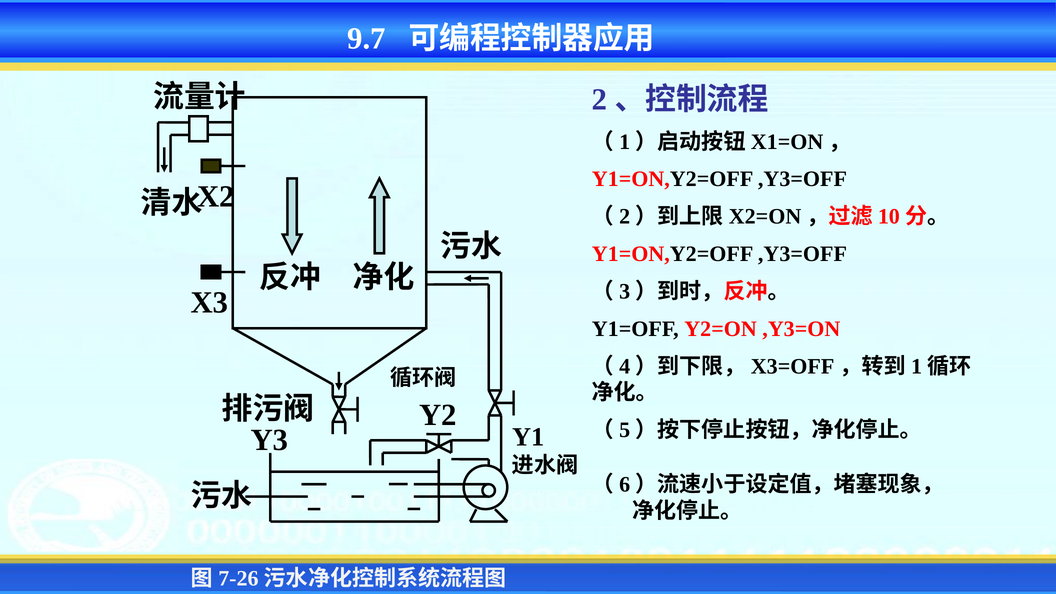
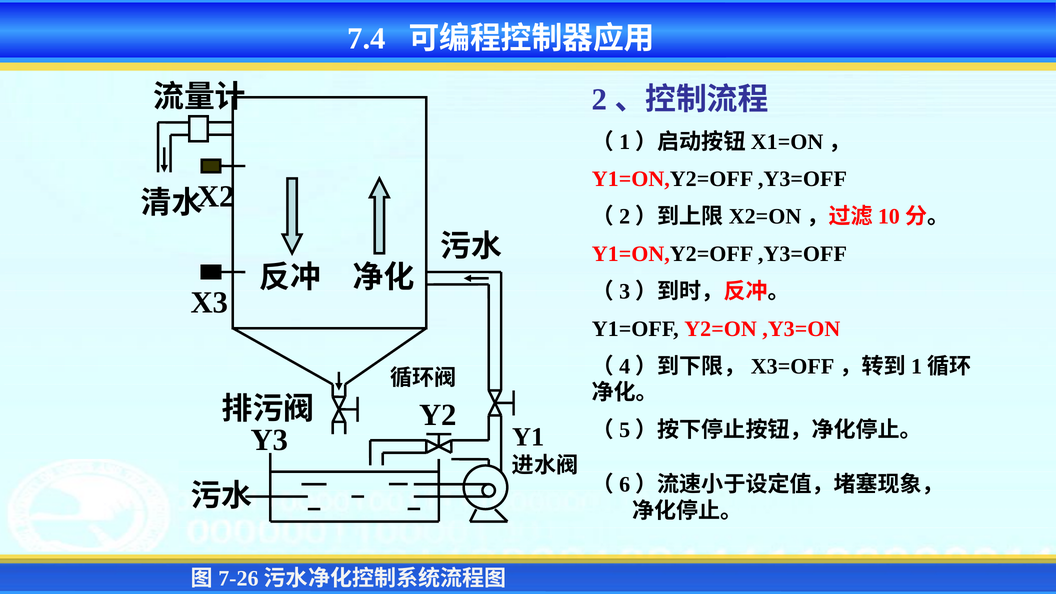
9.7: 9.7 -> 7.4 (367, 39)
